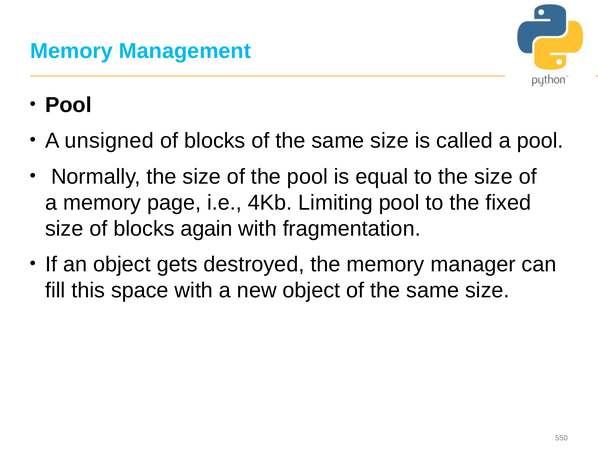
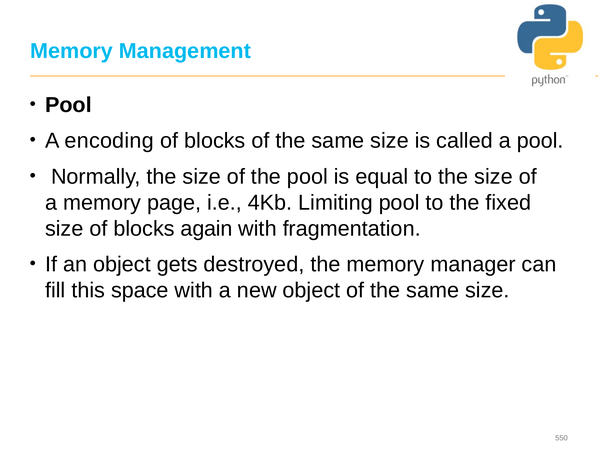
unsigned: unsigned -> encoding (109, 141)
